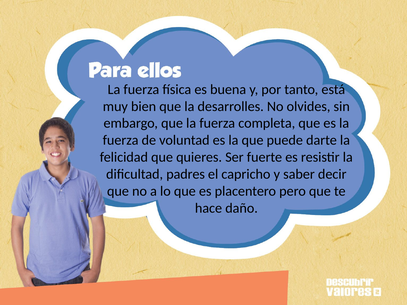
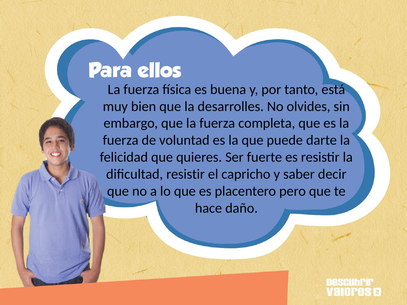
dificultad padres: padres -> resistir (186, 174)
